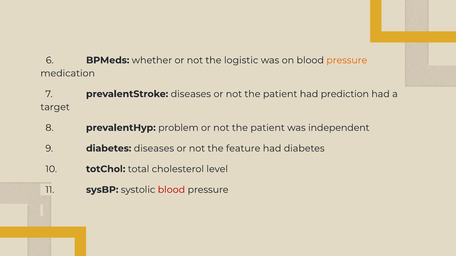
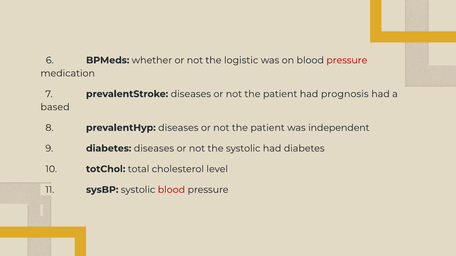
pressure colour: orange -> red (347, 60)
prediction: prediction -> prognosis (345, 94)
target: target -> based (55, 107)
prevalentHyp problem: problem -> diseases (178, 128)
the feature: feature -> systolic (243, 149)
